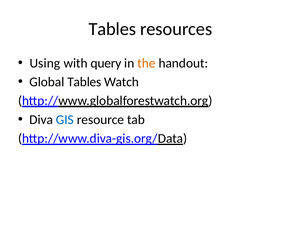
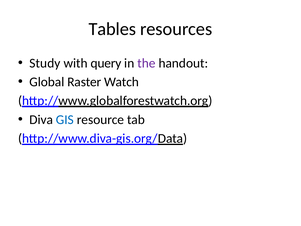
Using: Using -> Study (45, 63)
the colour: orange -> purple (146, 63)
Global Tables: Tables -> Raster (84, 82)
